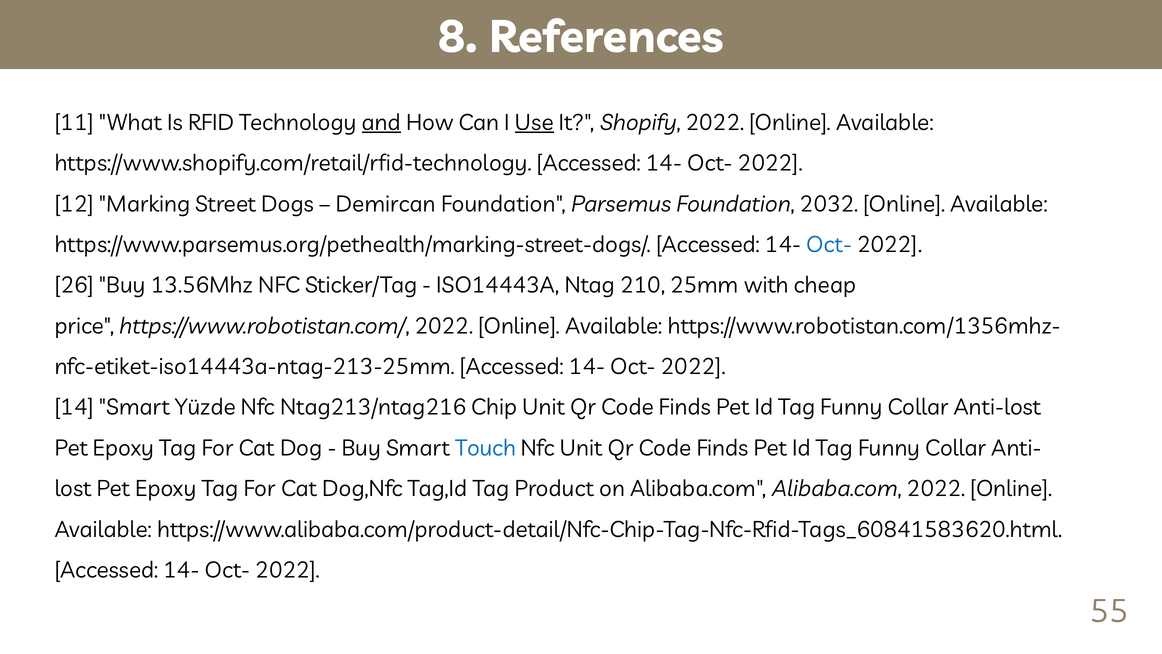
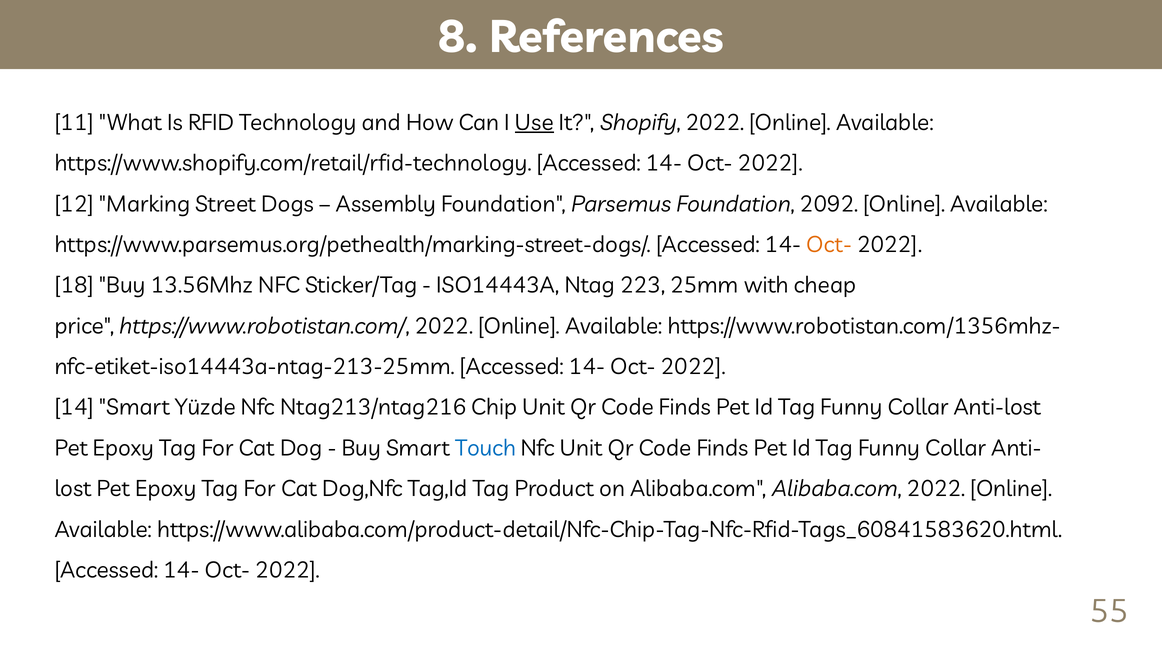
and underline: present -> none (381, 123)
Demircan: Demircan -> Assembly (386, 204)
2032: 2032 -> 2092 (829, 204)
Oct- colour: blue -> orange (829, 245)
26: 26 -> 18 (74, 285)
210: 210 -> 223 (643, 285)
